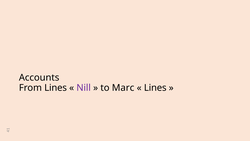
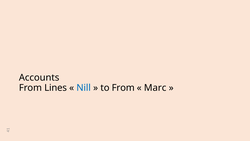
Nill colour: purple -> blue (84, 87)
to Marc: Marc -> From (123, 87)
Lines: Lines -> Marc (155, 87)
